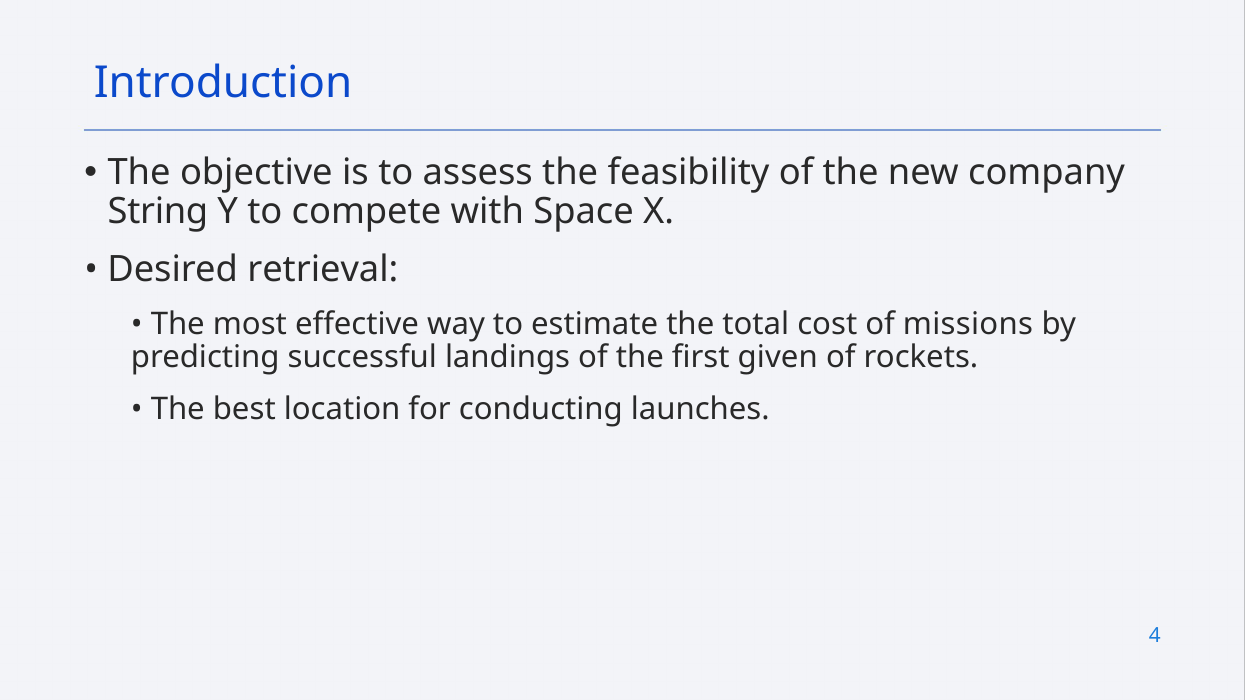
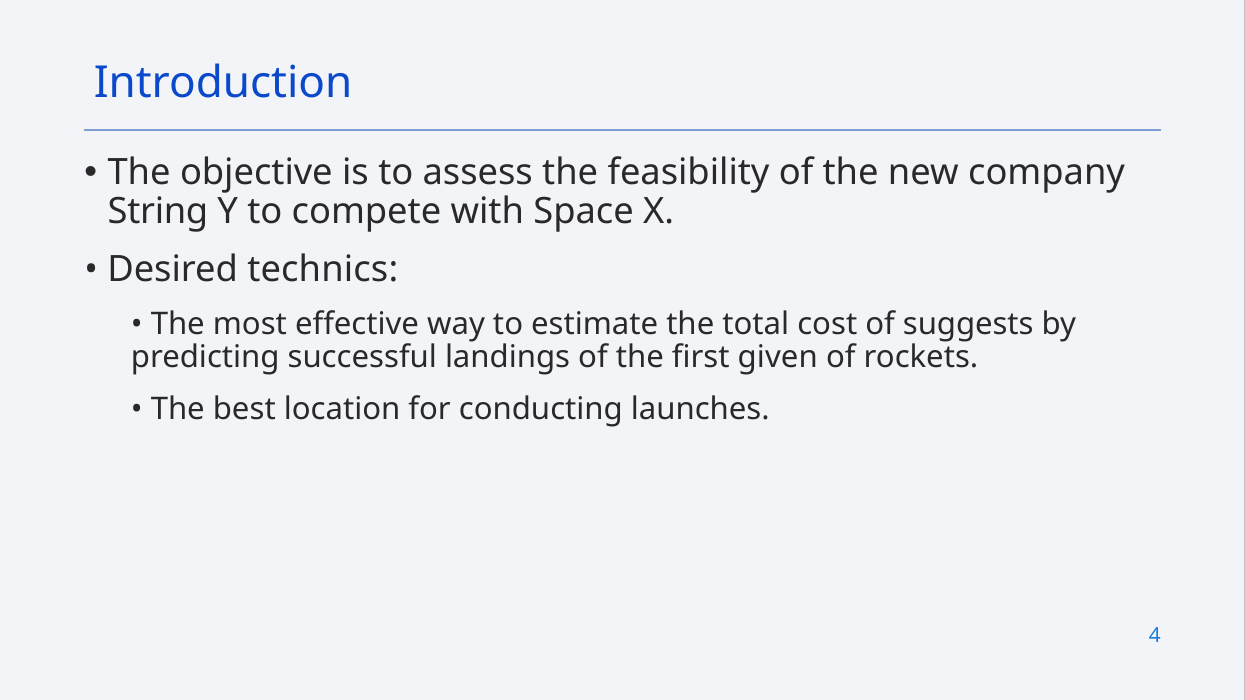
retrieval: retrieval -> technics (323, 269)
missions: missions -> suggests (968, 324)
